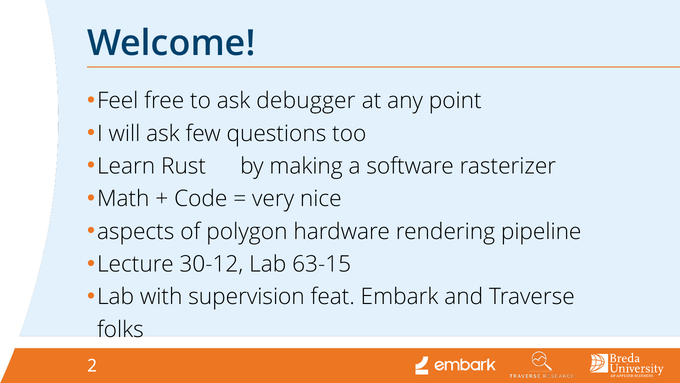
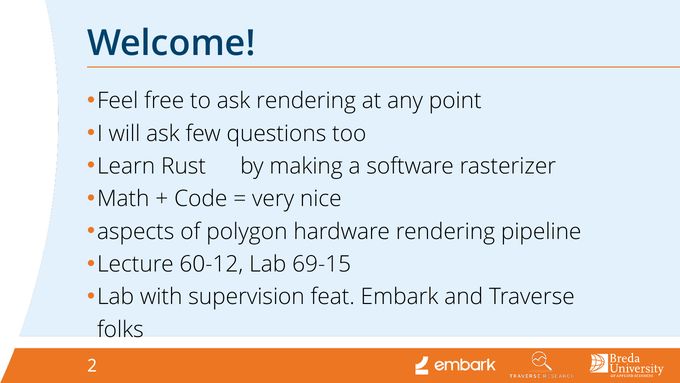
ask debugger: debugger -> rendering (306, 101)
30-12: 30-12 -> 60-12 (211, 264)
63-15: 63-15 -> 69-15 (322, 264)
